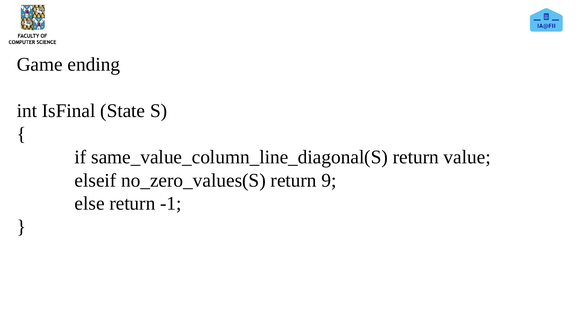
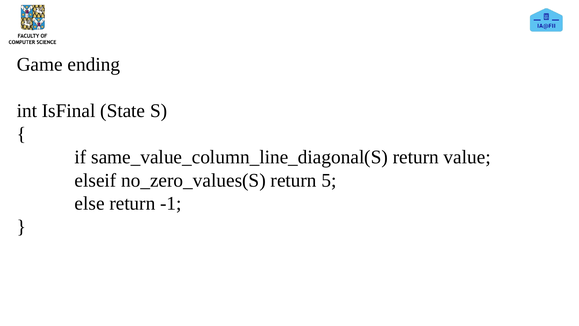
9: 9 -> 5 (329, 180)
